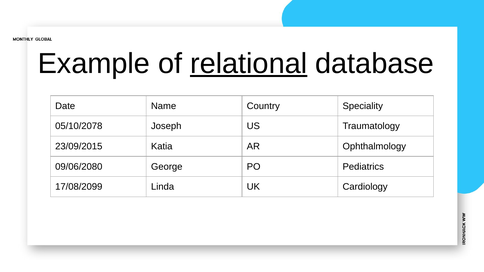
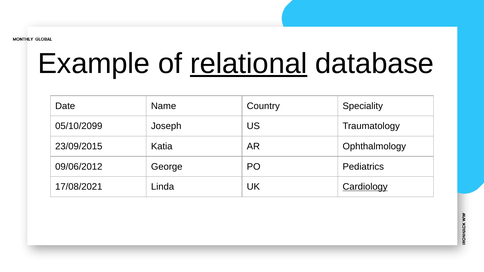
05/10/2078: 05/10/2078 -> 05/10/2099 (79, 126)
09/06/2080: 09/06/2080 -> 09/06/2012 (79, 167)
17/08/2099: 17/08/2099 -> 17/08/2021 (79, 187)
Cardiology underline: none -> present (365, 187)
